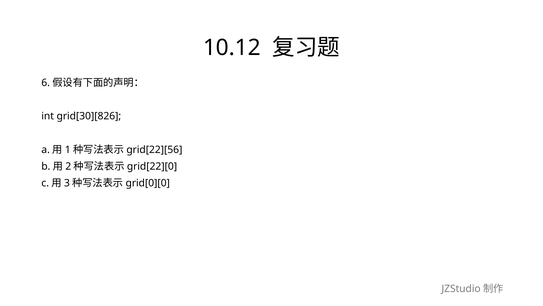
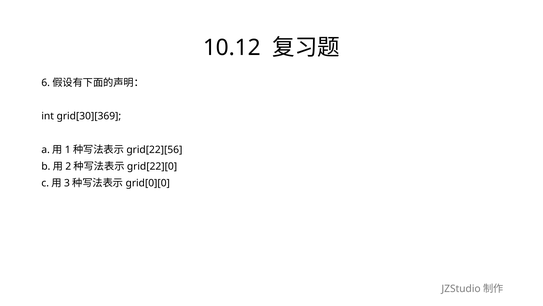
grid[30][826: grid[30][826 -> grid[30][369 (89, 116)
